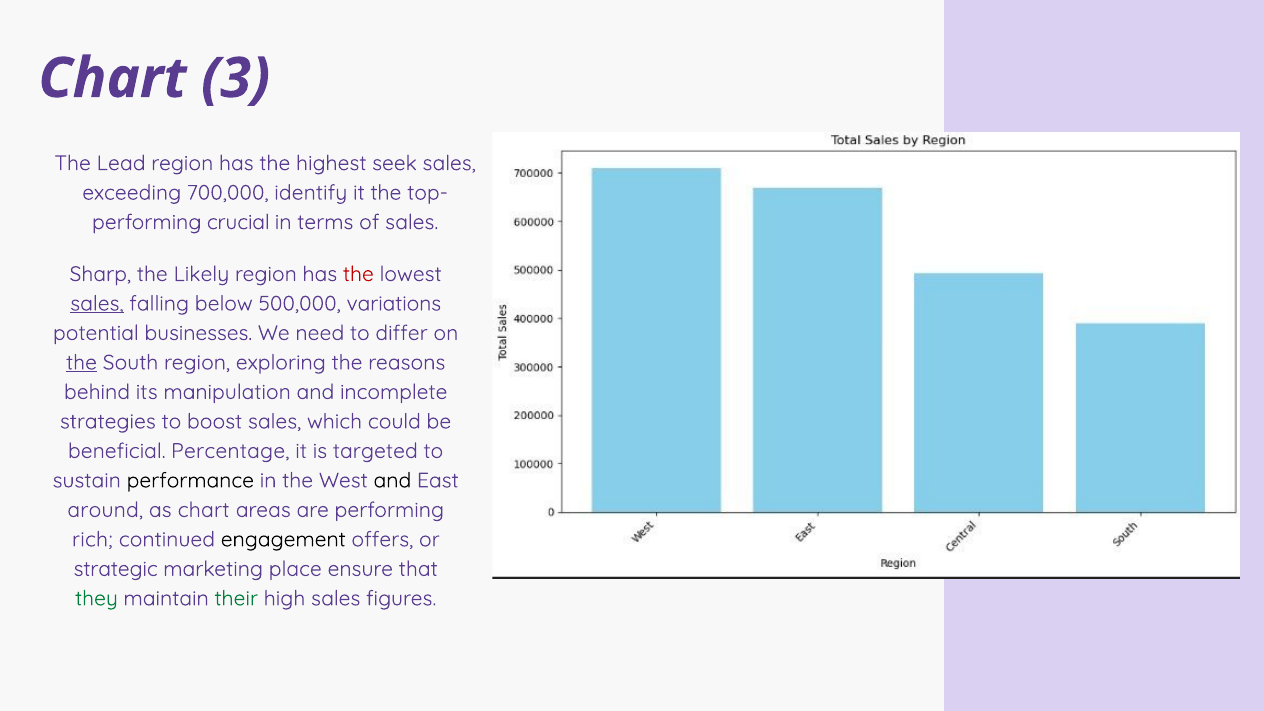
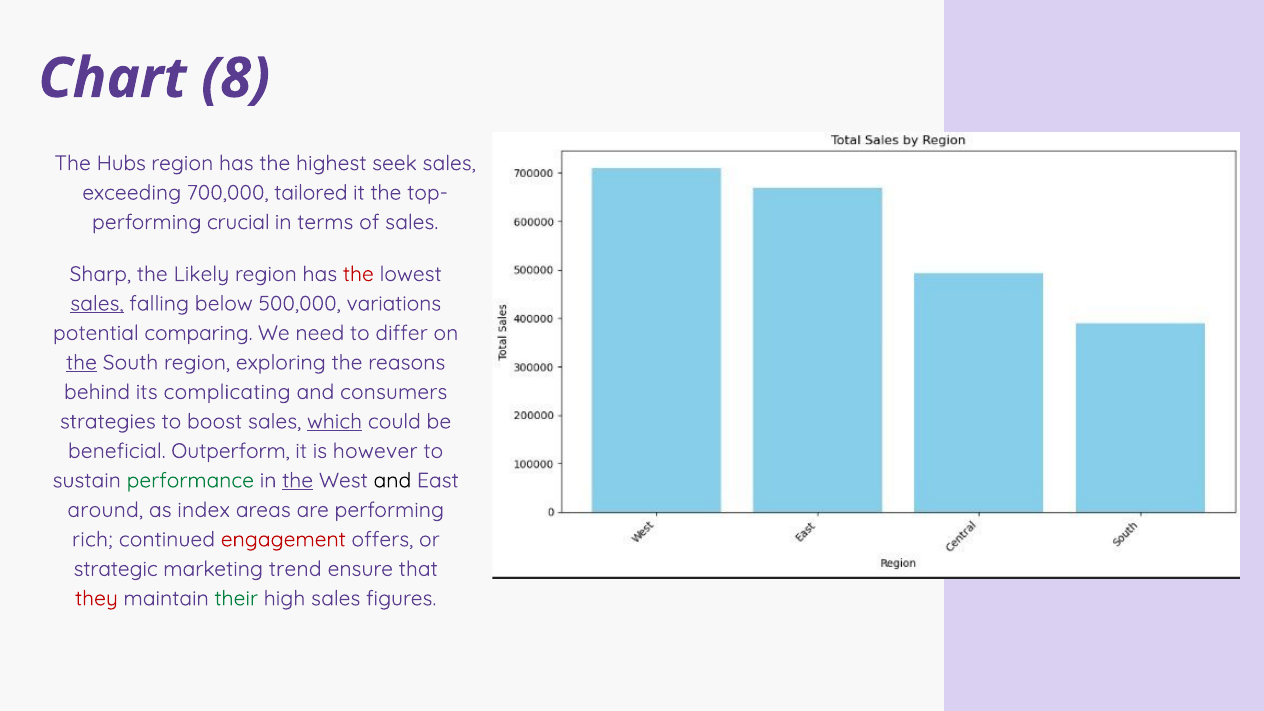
3: 3 -> 8 (236, 79)
Lead: Lead -> Hubs (121, 163)
identify: identify -> tailored (311, 193)
businesses: businesses -> comparing (198, 333)
manipulation: manipulation -> complicating (227, 392)
incomplete: incomplete -> consumers (394, 392)
which underline: none -> present (335, 422)
Percentage: Percentage -> Outperform (230, 451)
targeted: targeted -> however (375, 451)
performance colour: black -> green (190, 481)
the underline: none -> present (298, 481)
as chart: chart -> index (204, 510)
engagement colour: black -> red (283, 539)
place: place -> trend (295, 569)
they colour: green -> red (96, 598)
